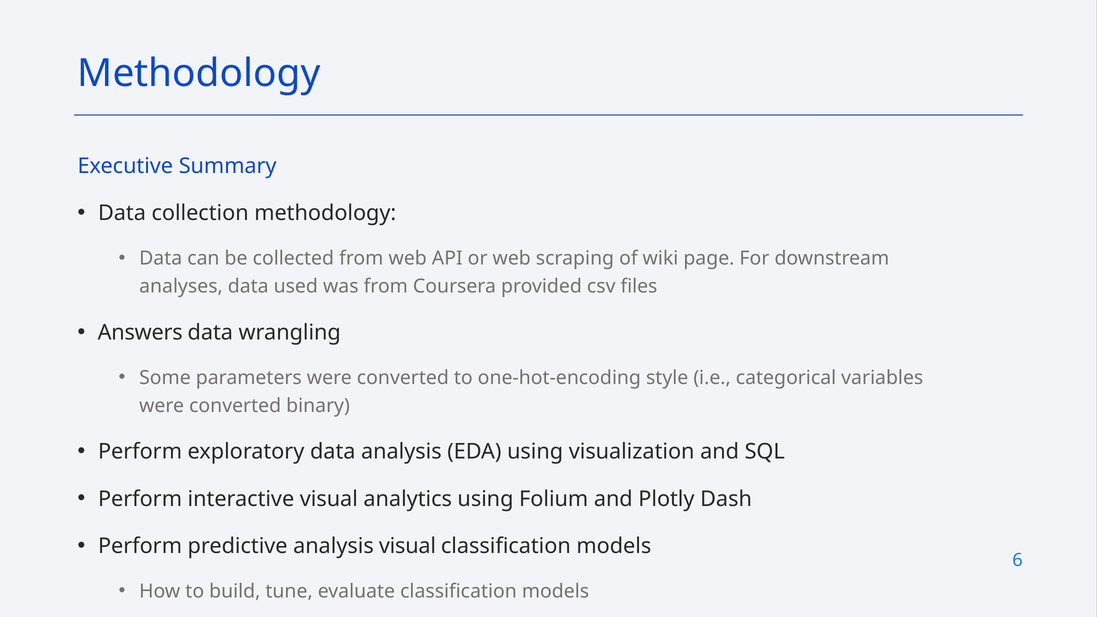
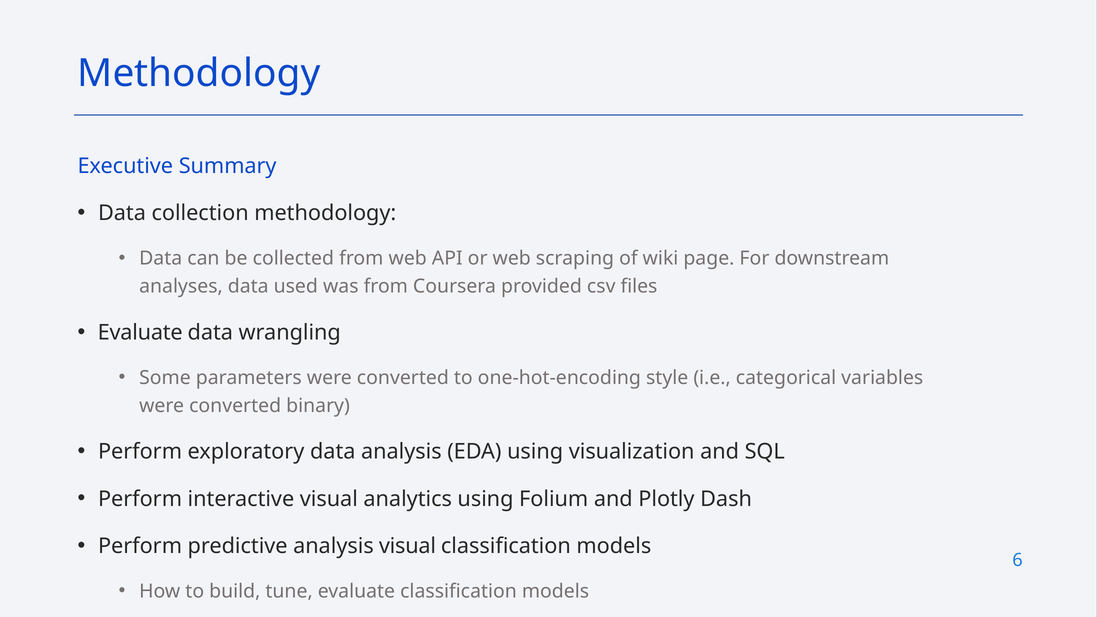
Answers: Answers -> Evaluate (140, 332)
